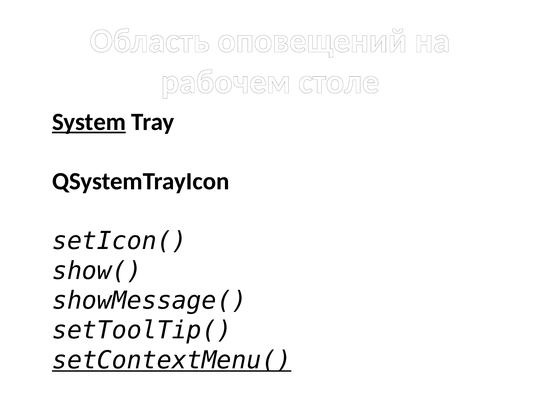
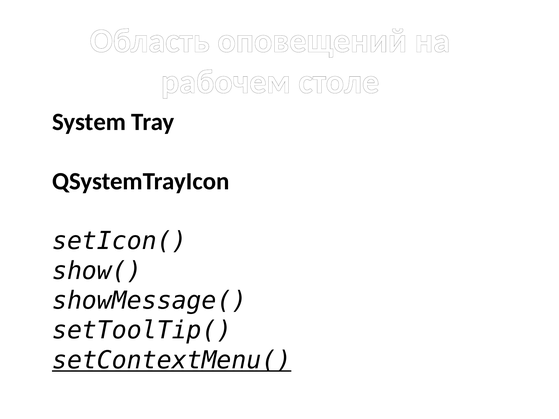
System underline: present -> none (89, 122)
